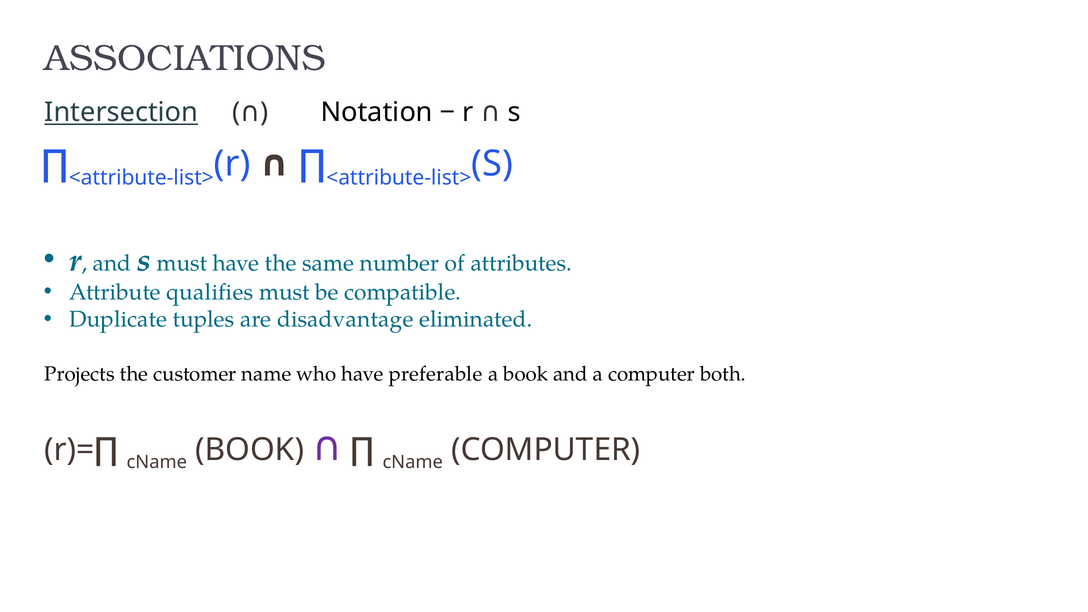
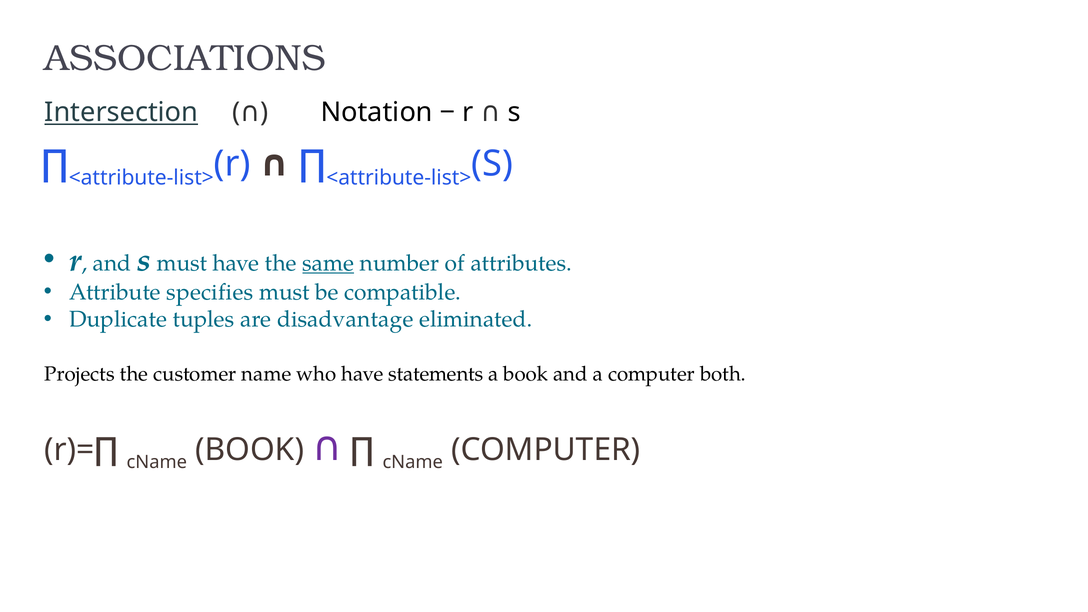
same underline: none -> present (328, 263)
qualifies: qualifies -> specifies (210, 292)
preferable: preferable -> statements (436, 374)
